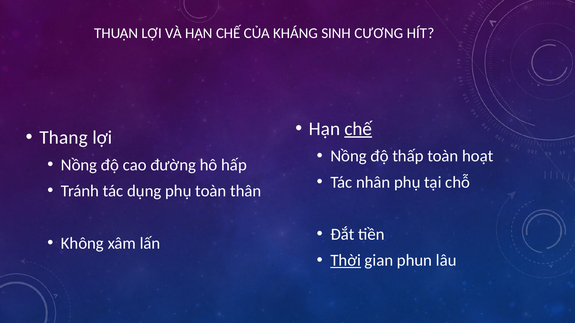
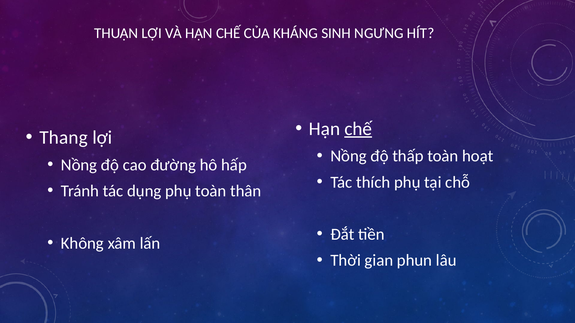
CƯƠNG: CƯƠNG -> NGƯNG (379, 33)
nhân: nhân -> thích (373, 182)
Thời underline: present -> none (346, 261)
